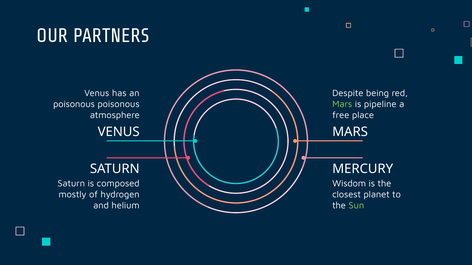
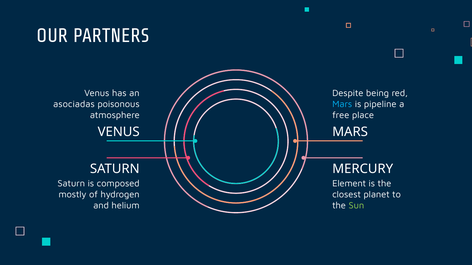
poisonous: poisonous -> asociadas (74, 104)
Mars colour: light green -> light blue (342, 104)
Wisdom: Wisdom -> Element (349, 184)
